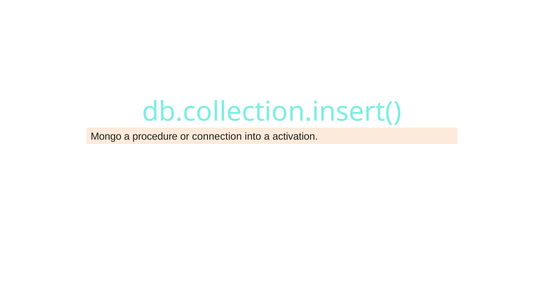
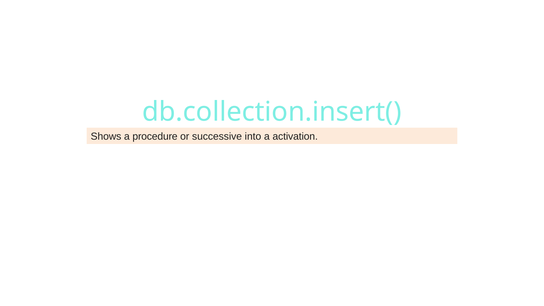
Mongo: Mongo -> Shows (106, 137)
connection: connection -> successive (217, 137)
